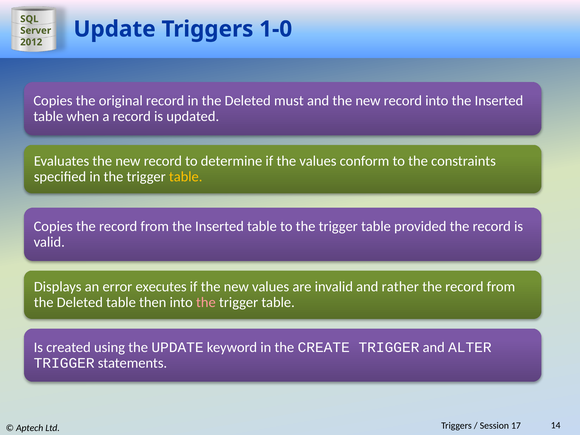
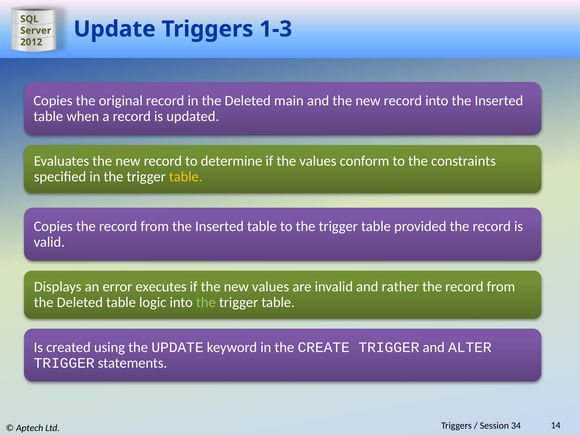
1-0: 1-0 -> 1-3 (276, 29)
must: must -> main (289, 101)
then: then -> logic (153, 302)
the colour: pink -> light green (206, 302)
17: 17 -> 34 (516, 425)
